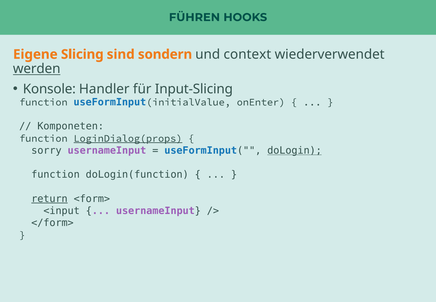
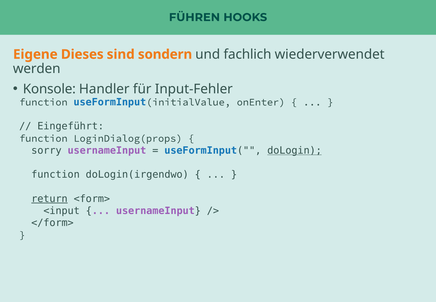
Slicing: Slicing -> Dieses (82, 54)
context: context -> fachlich (247, 54)
werden underline: present -> none (37, 69)
Input-Slicing: Input-Slicing -> Input-Fehler (194, 89)
Komponeten: Komponeten -> Eingeführt (71, 126)
LoginDialog(props underline: present -> none (128, 138)
doLogin(function: doLogin(function -> doLogin(irgendwo (137, 175)
